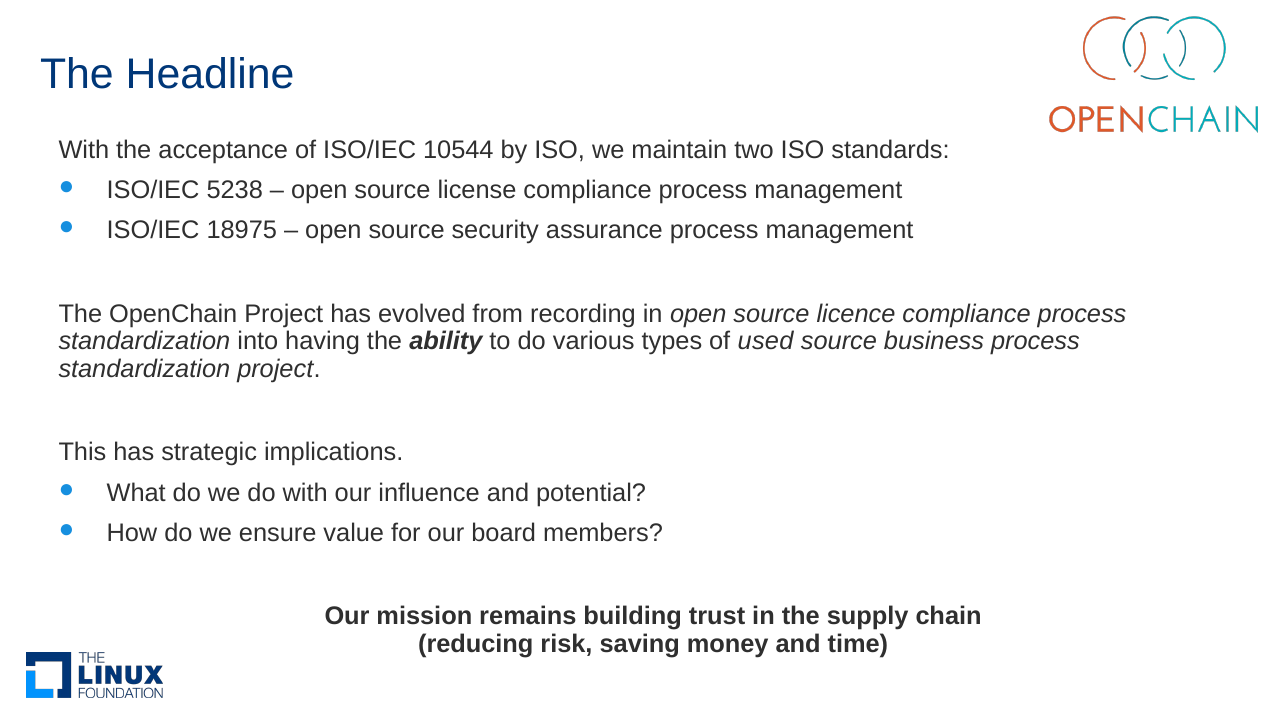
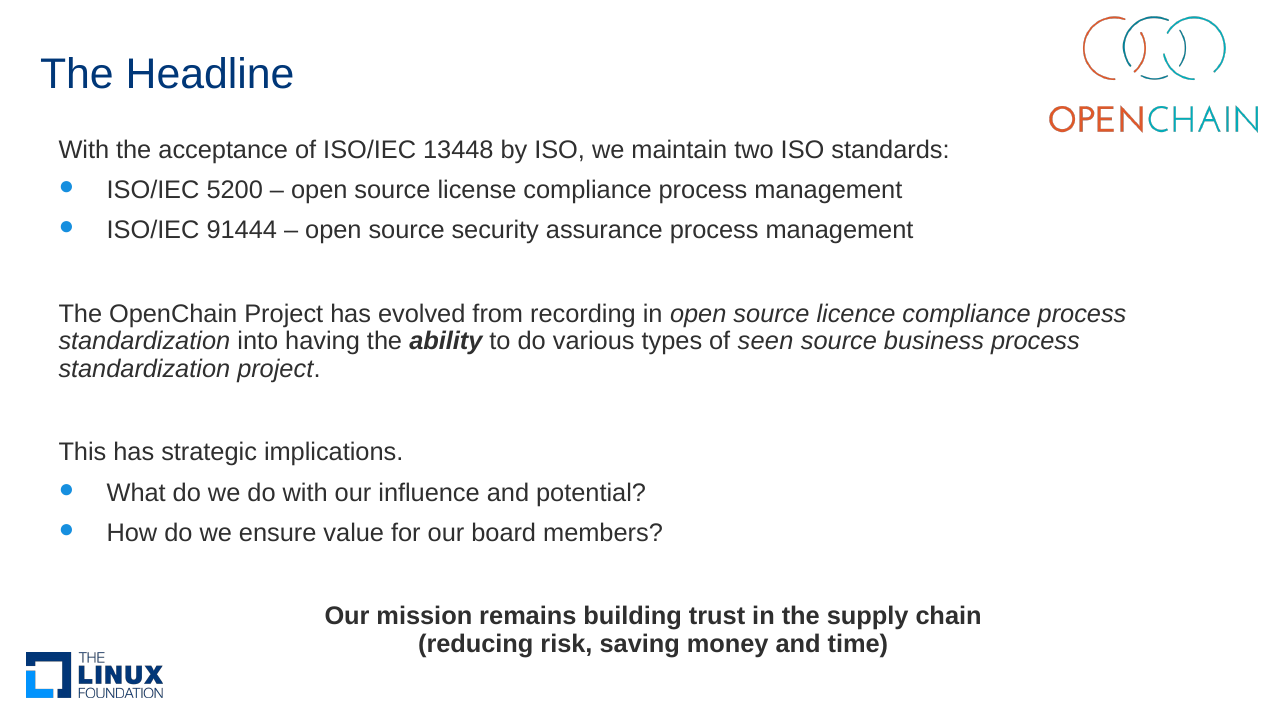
10544: 10544 -> 13448 (458, 150)
5238: 5238 -> 5200 (235, 190)
18975: 18975 -> 91444 (242, 231)
used: used -> seen (766, 342)
